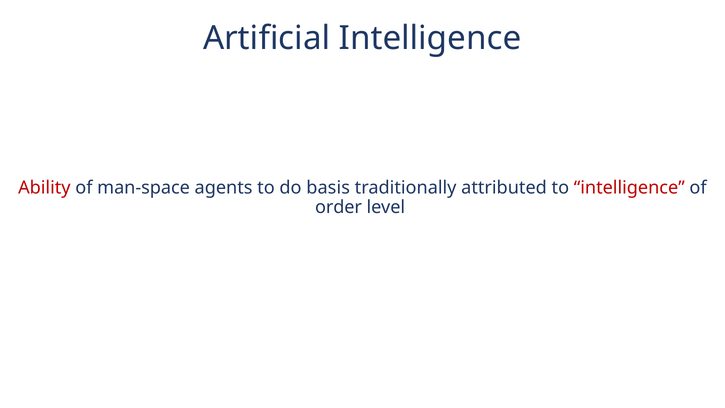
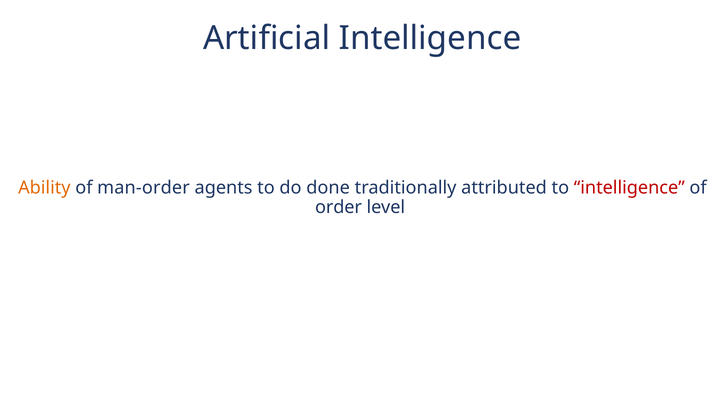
Ability colour: red -> orange (44, 188)
man-space: man-space -> man-order (143, 188)
basis: basis -> done (328, 188)
